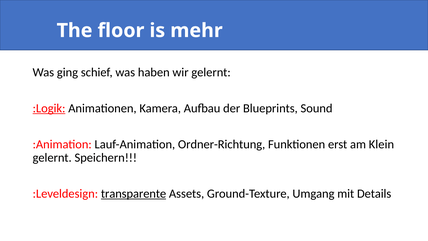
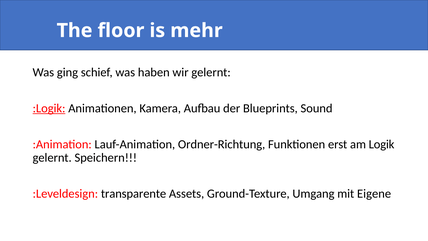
Klein: Klein -> Logik (382, 144)
transparente underline: present -> none (134, 194)
Details: Details -> Eigene (374, 194)
